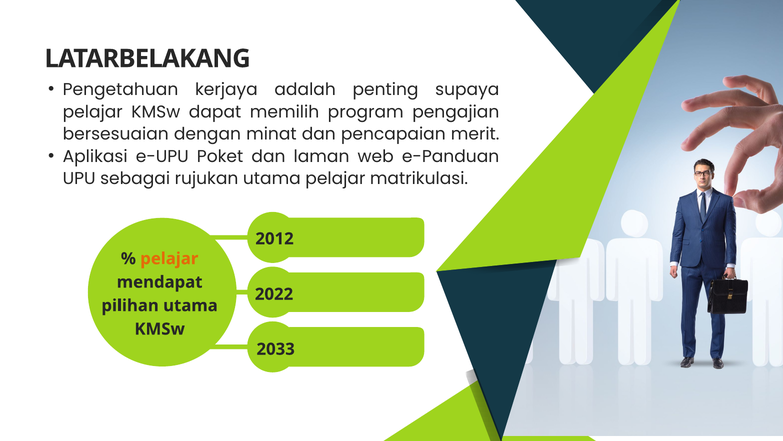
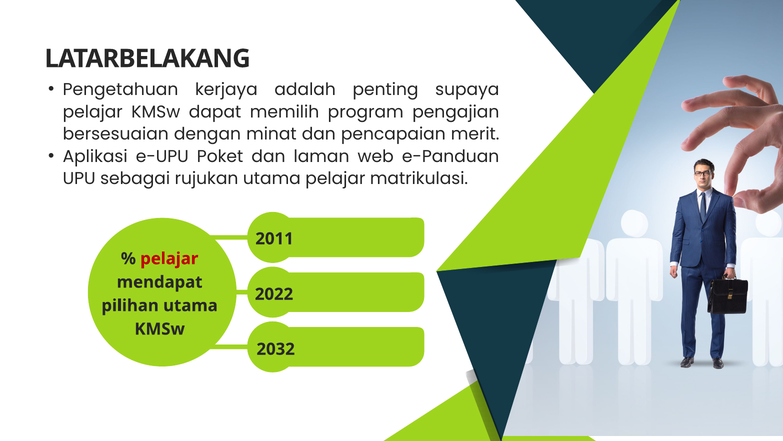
2012: 2012 -> 2011 (275, 238)
pelajar colour: orange -> red (169, 258)
2033: 2033 -> 2032 (276, 349)
